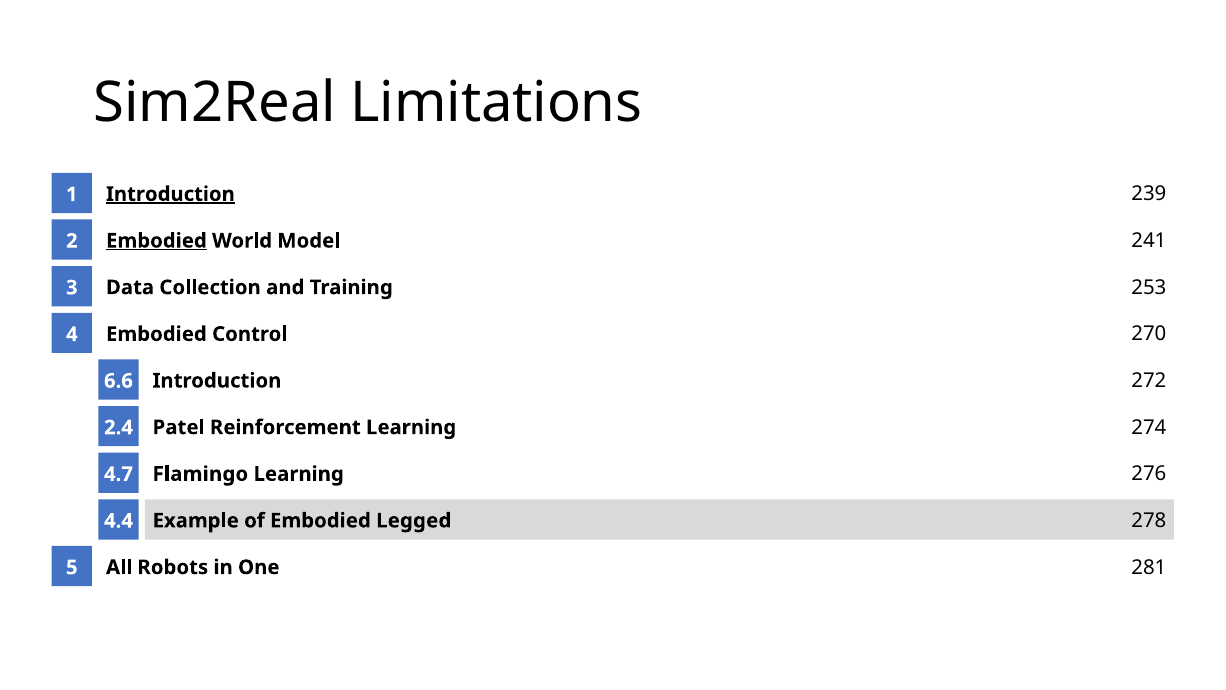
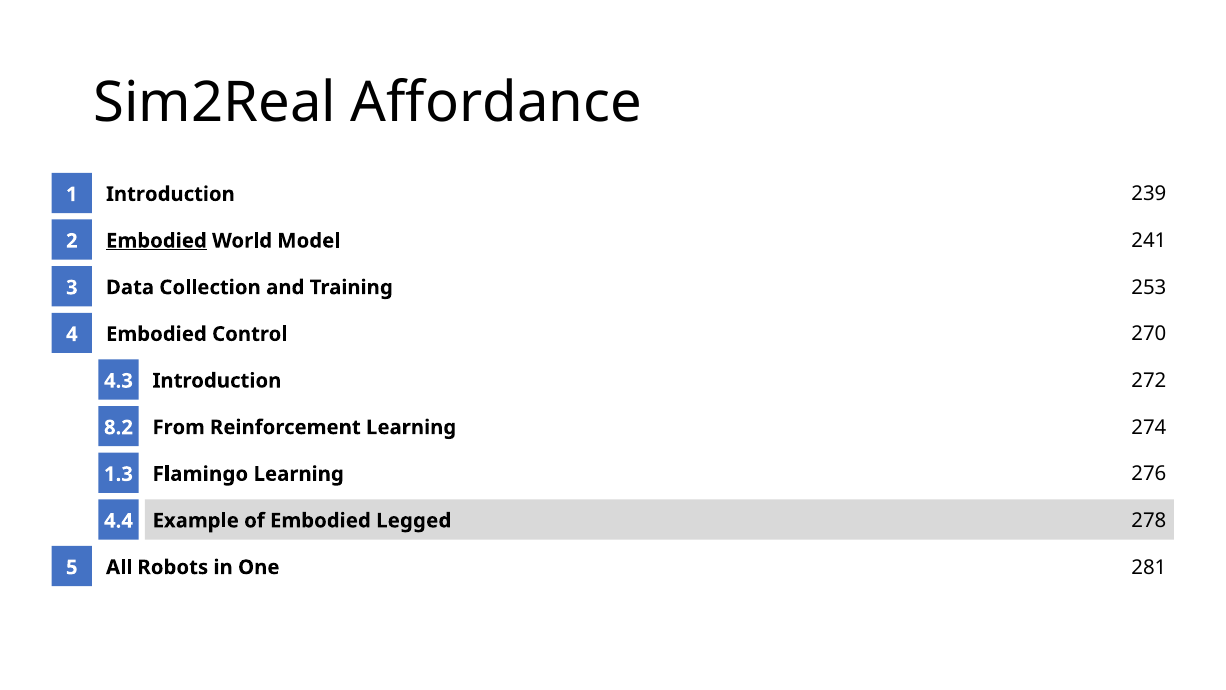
Limitations: Limitations -> Affordance (496, 103)
Introduction underline: present -> none (170, 194)
6.6: 6.6 -> 4.3 (118, 381)
Patel: Patel -> From (179, 427)
2.4: 2.4 -> 8.2 (118, 427)
4.7: 4.7 -> 1.3 (118, 474)
